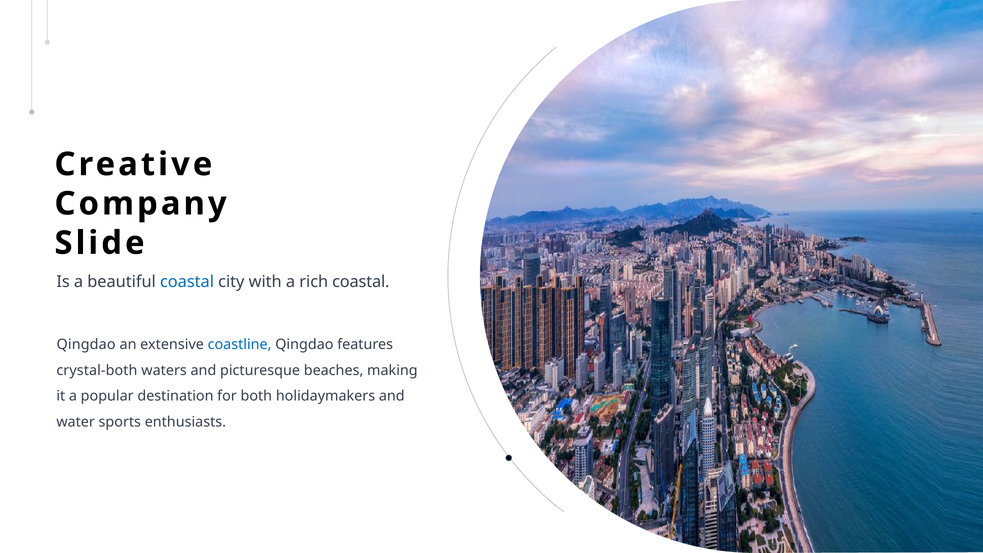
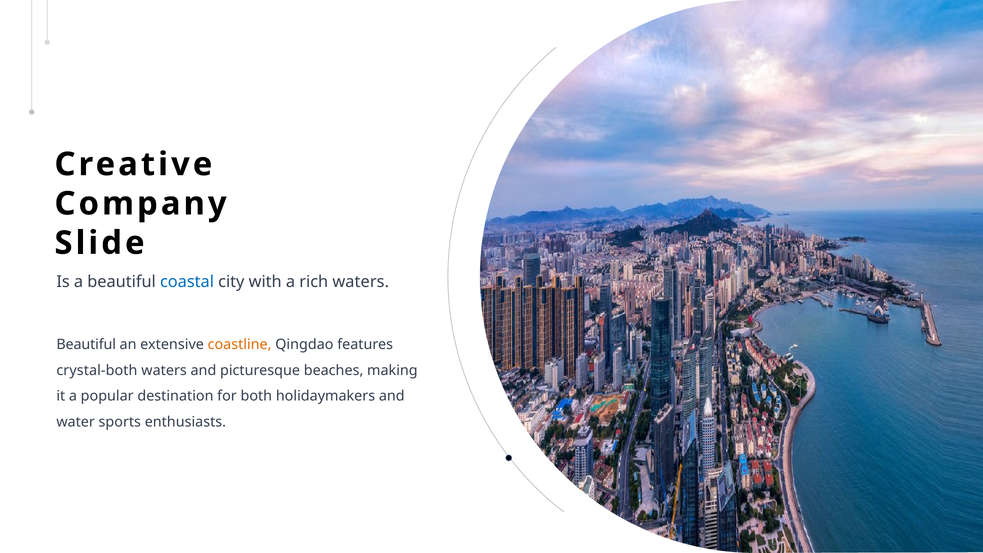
rich coastal: coastal -> waters (361, 282)
Qingdao: Qingdao -> Beautiful (86, 345)
coastline colour: blue -> orange (240, 345)
